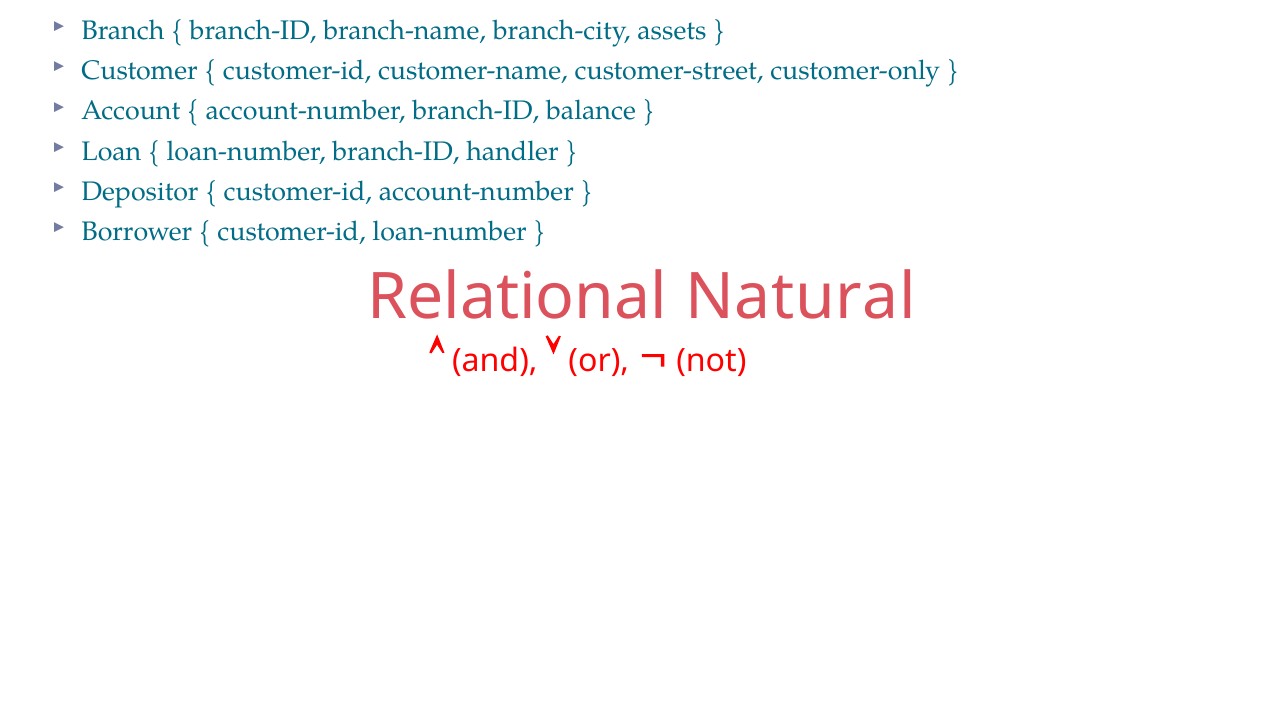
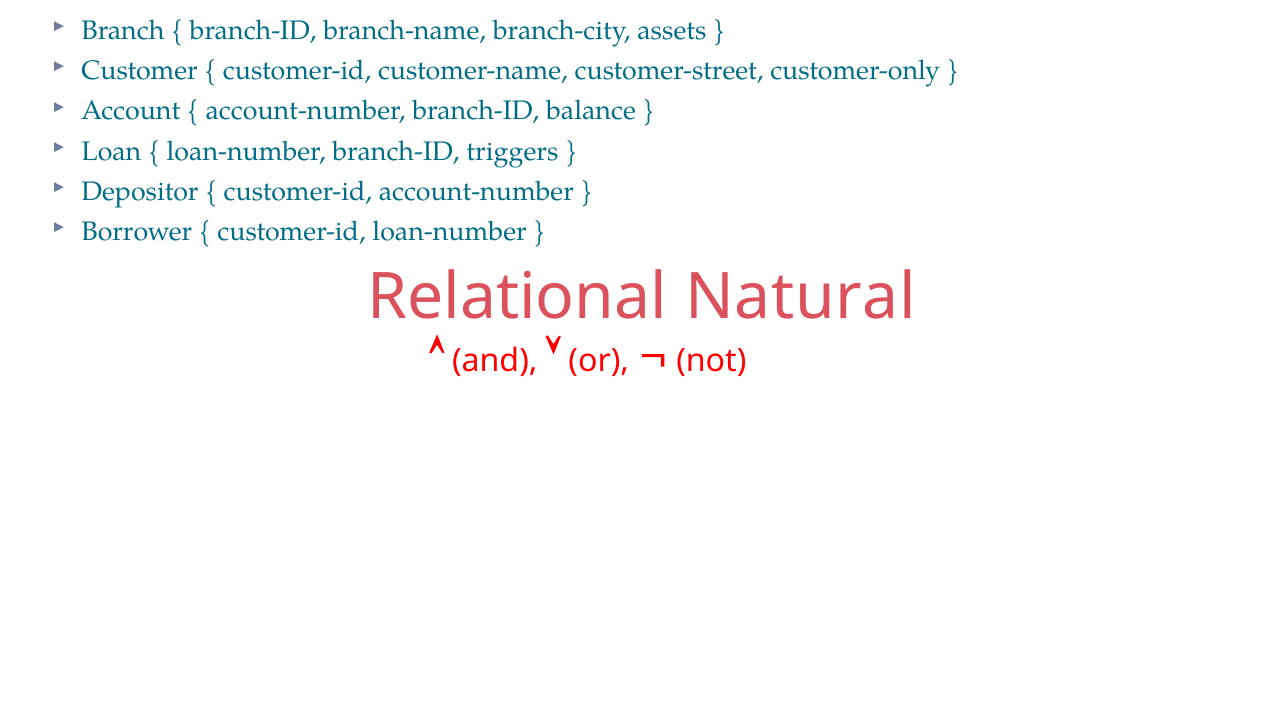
handler: handler -> triggers (512, 151)
